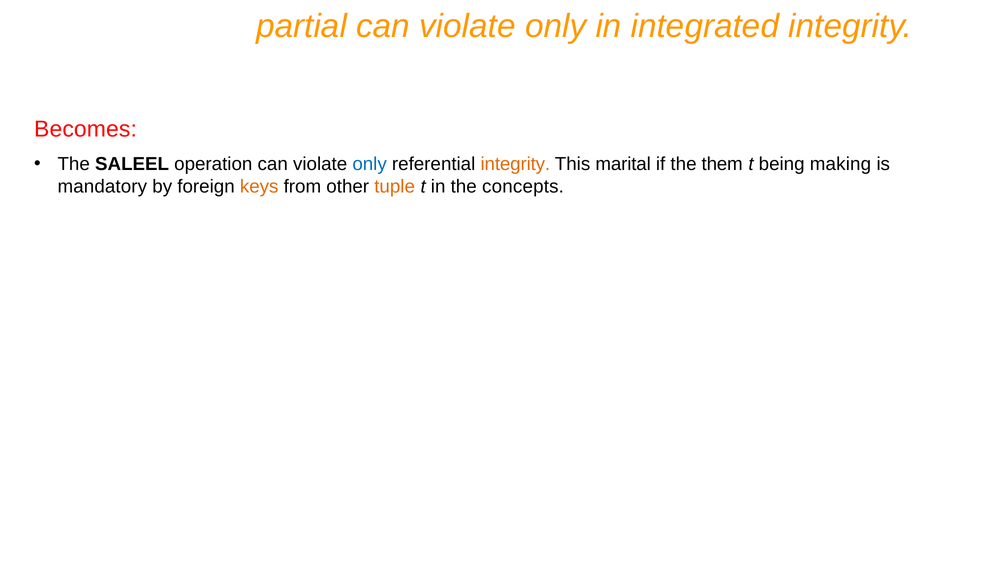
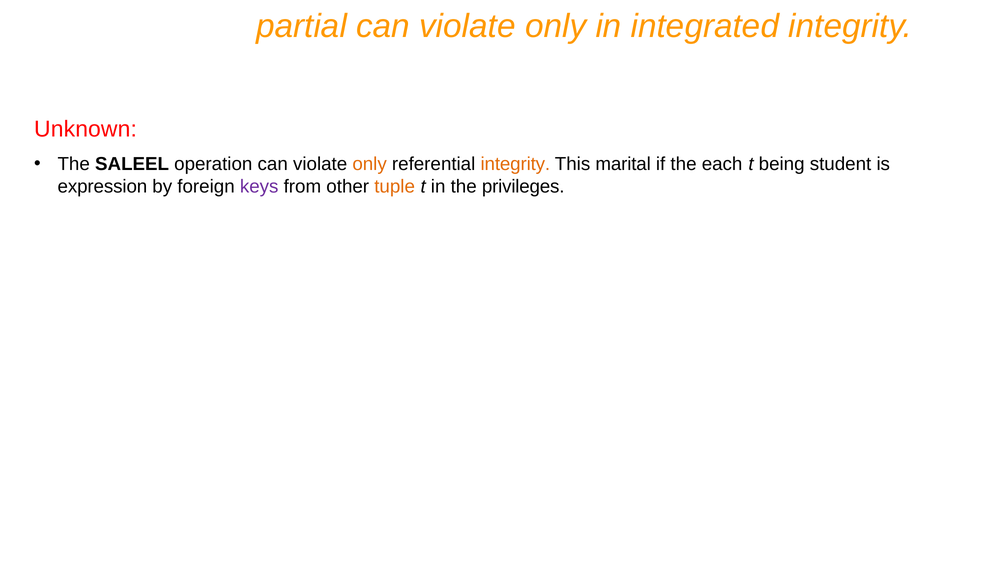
Becomes: Becomes -> Unknown (86, 129)
only colour: blue -> orange (370, 164)
them: them -> each (722, 164)
making: making -> student (841, 164)
mandatory: mandatory -> expression (102, 186)
keys colour: orange -> purple (259, 186)
concepts: concepts -> privileges (523, 186)
